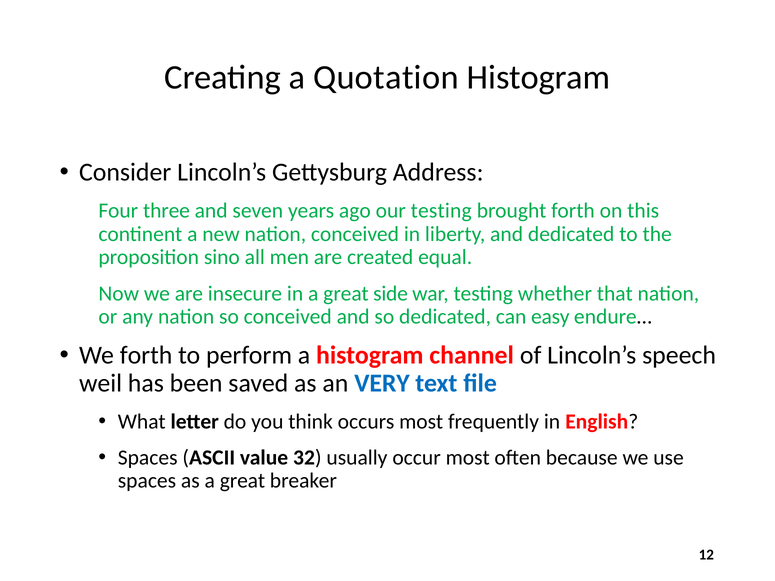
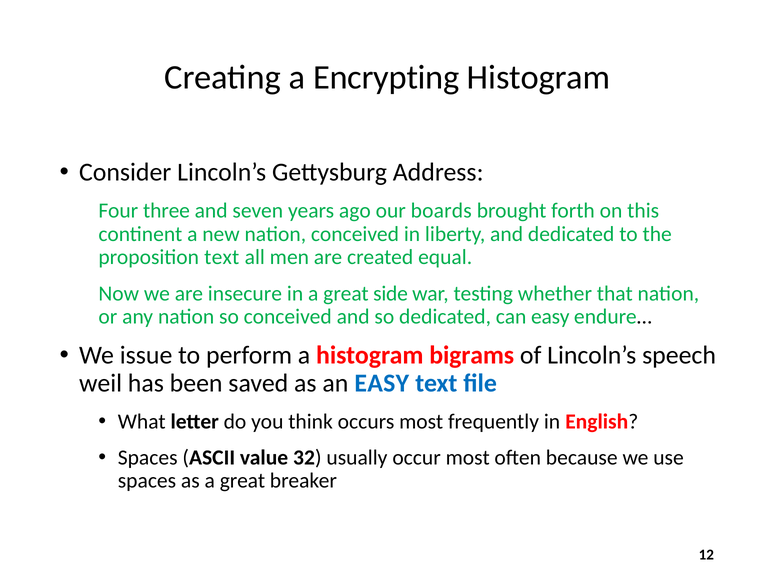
Quotation: Quotation -> Encrypting (386, 77)
our testing: testing -> boards (441, 211)
proposition sino: sino -> text (222, 257)
We forth: forth -> issue (146, 355)
channel: channel -> bigrams (472, 355)
an VERY: VERY -> EASY (382, 383)
